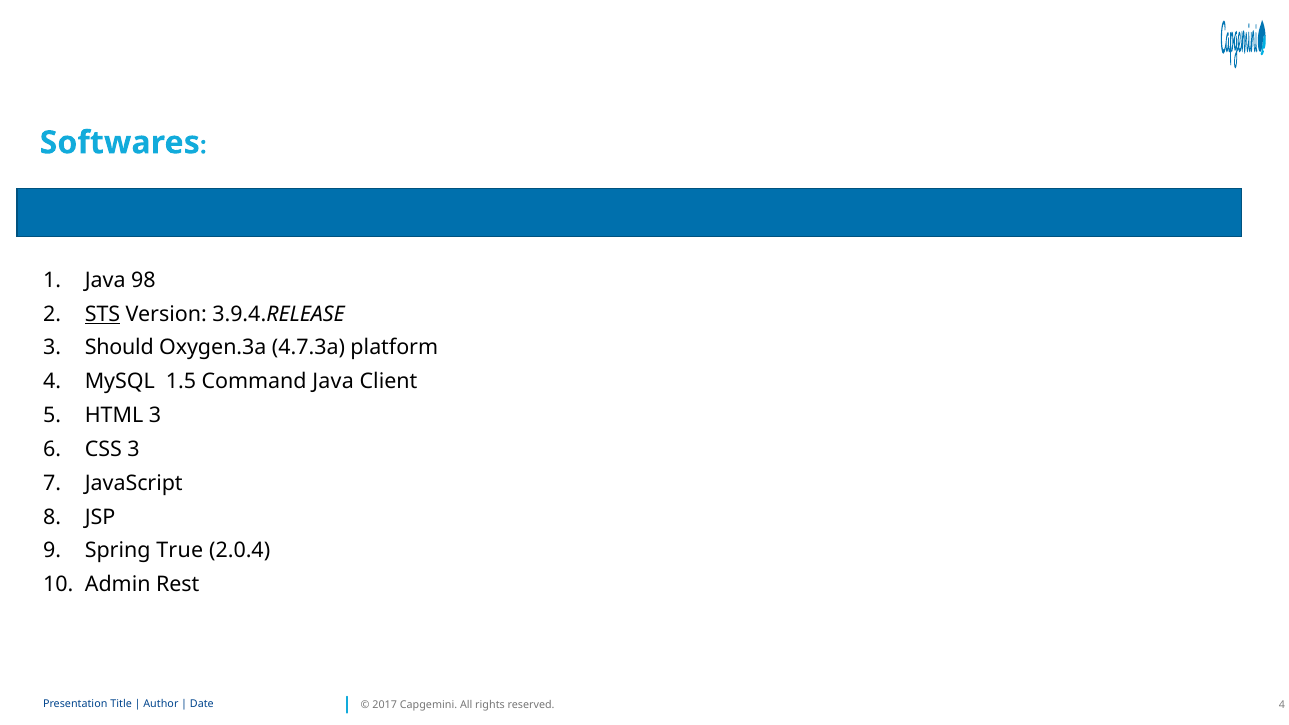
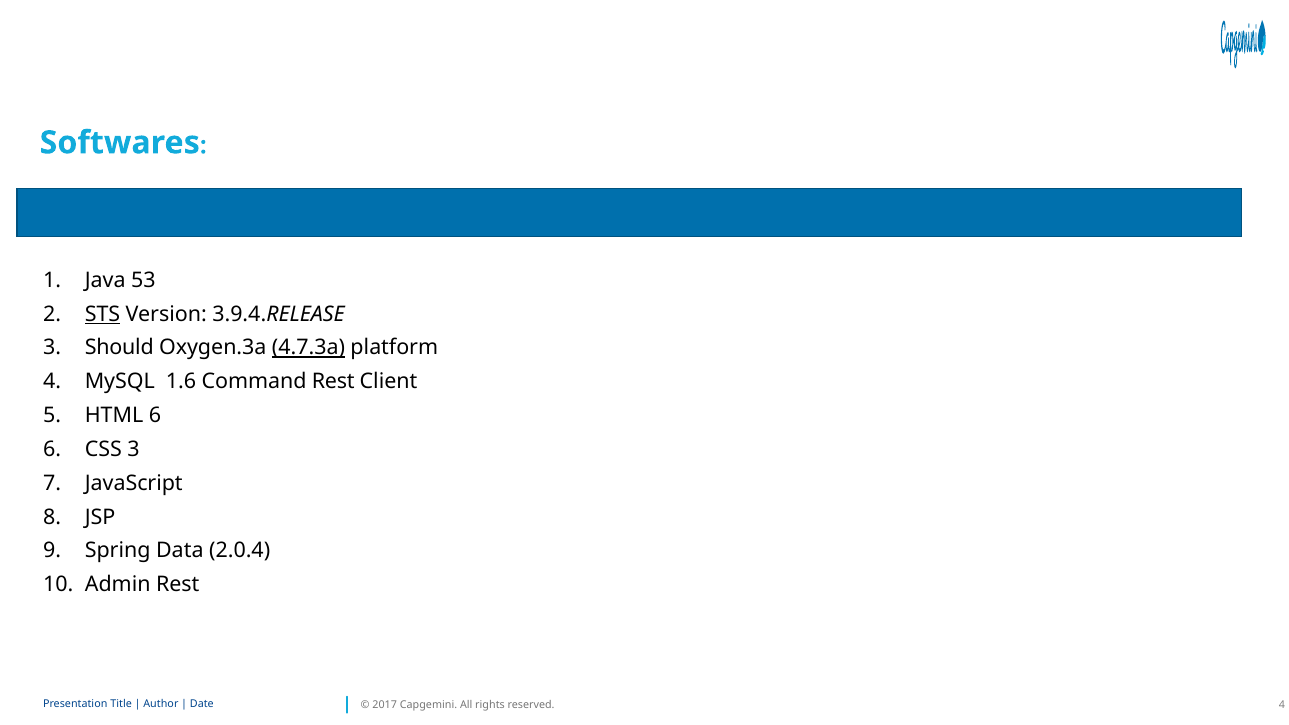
98: 98 -> 53 (143, 280)
4.7.3a underline: none -> present (309, 348)
1.5: 1.5 -> 1.6 (181, 382)
Command Java: Java -> Rest (333, 382)
HTML 3: 3 -> 6 (155, 416)
True: True -> Data (180, 551)
